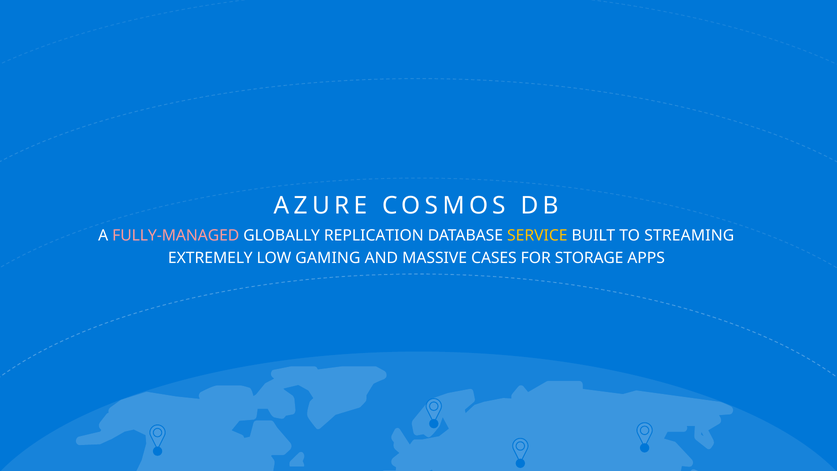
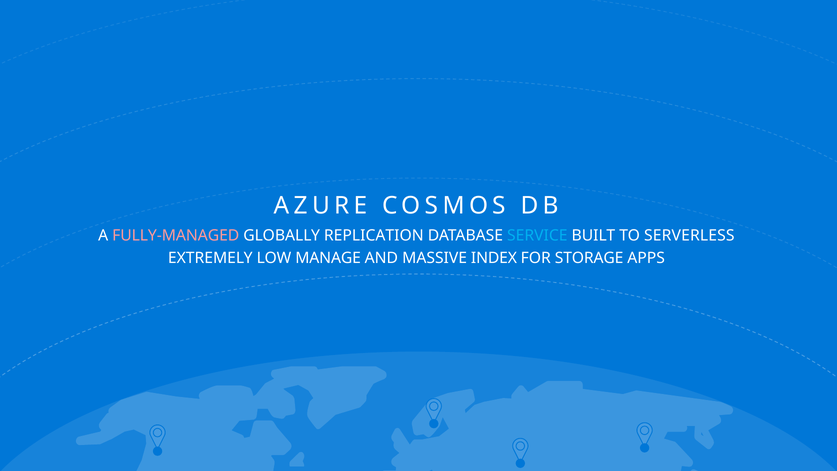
SERVICE colour: yellow -> light blue (537, 236)
STREAMING: STREAMING -> SERVERLESS (689, 236)
GAMING: GAMING -> MANAGE (328, 258)
CASES: CASES -> INDEX (494, 258)
